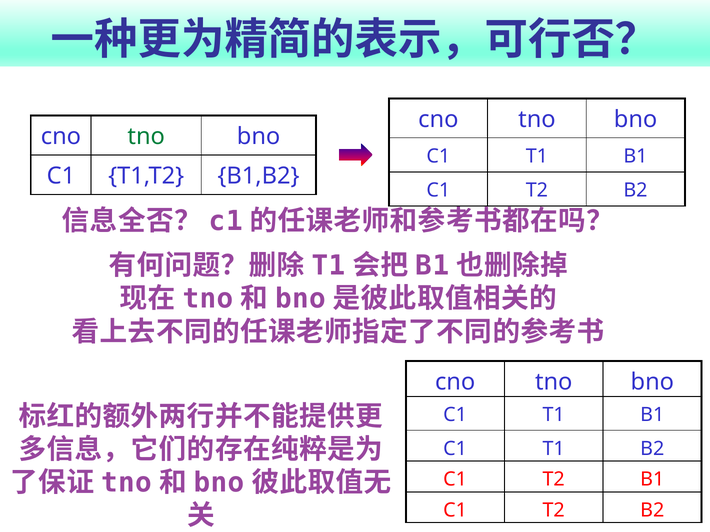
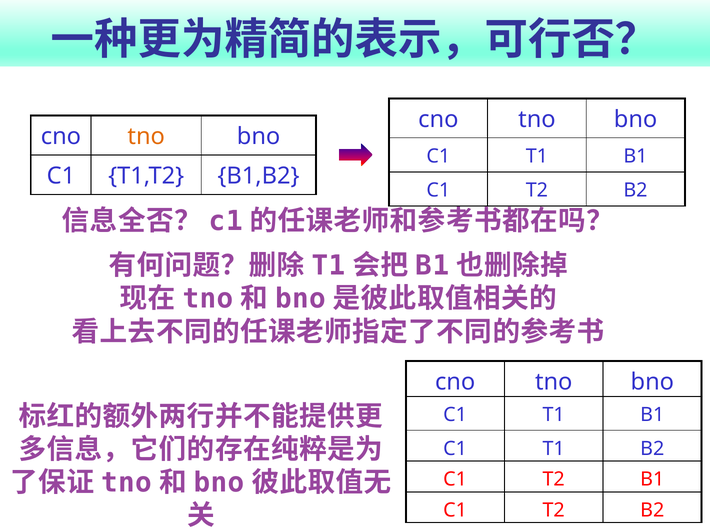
tno colour: green -> orange (146, 137)
